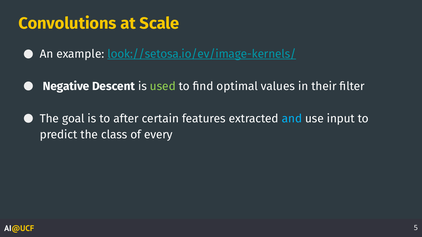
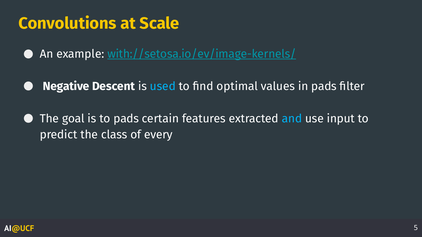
look://setosa.io/ev/image-kernels/: look://setosa.io/ev/image-kernels/ -> with://setosa.io/ev/image-kernels/ (202, 54)
used colour: light green -> light blue (163, 86)
in their: their -> pads (324, 86)
to after: after -> pads (126, 119)
